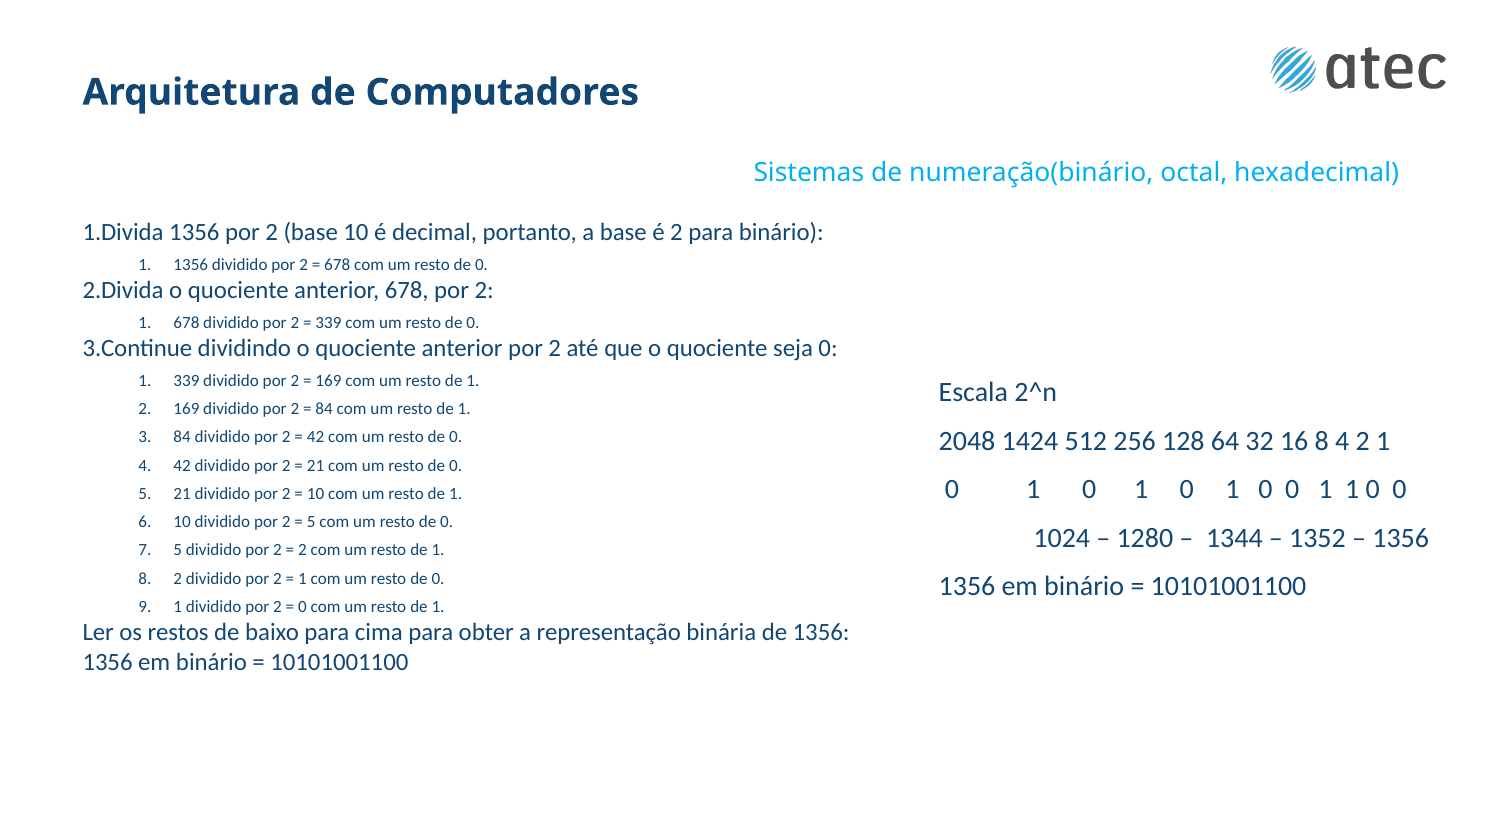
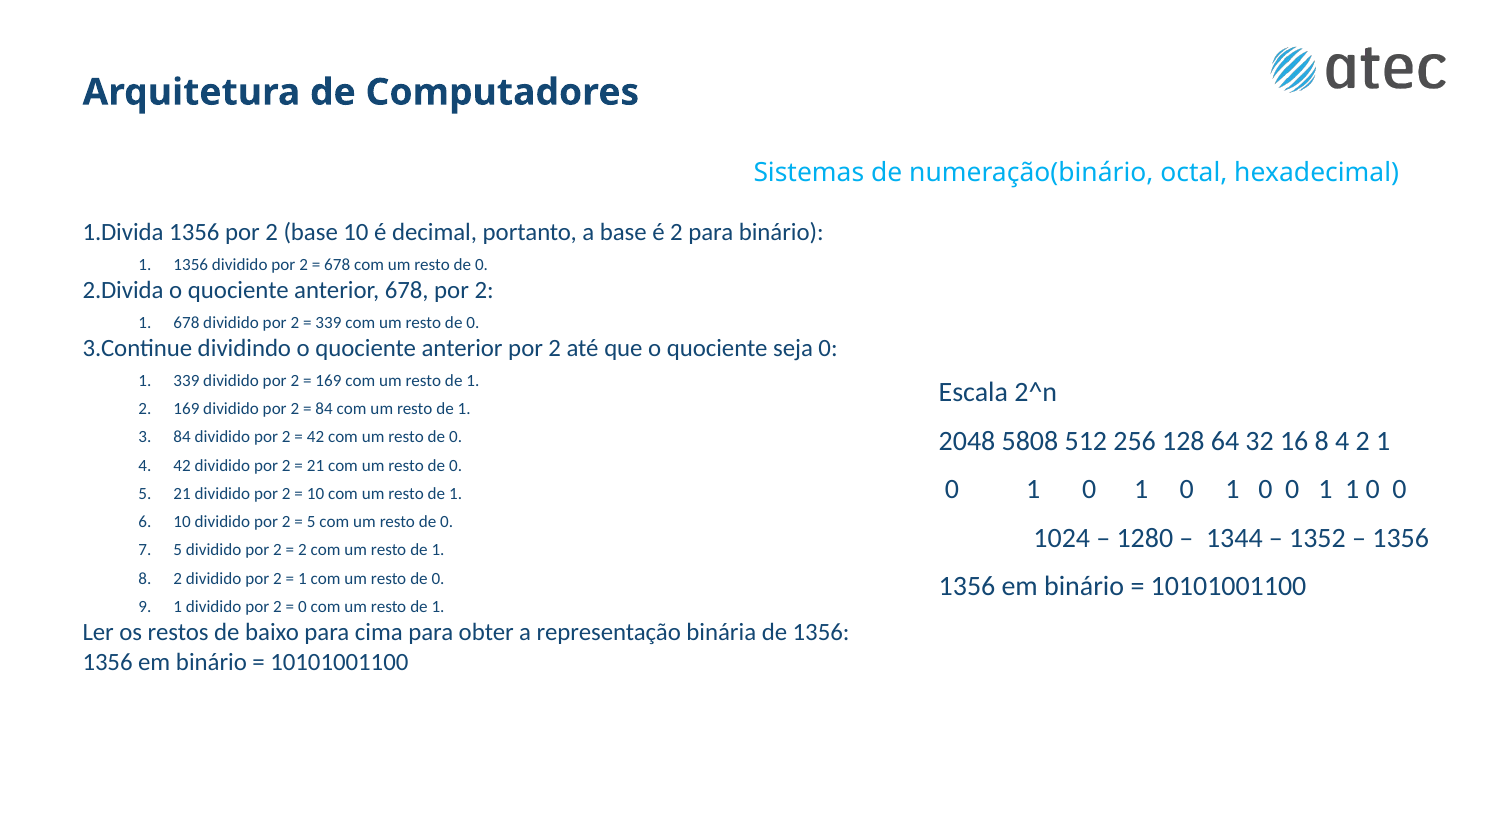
1424: 1424 -> 5808 (1030, 441)
